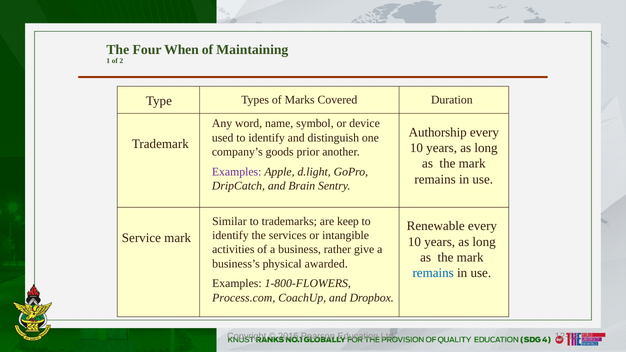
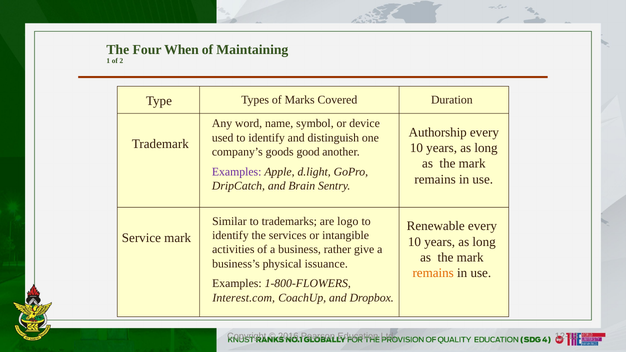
prior: prior -> good (308, 152)
keep: keep -> logo (348, 222)
awarded: awarded -> issuance (326, 264)
remains colour: blue -> orange (433, 273)
Process.com: Process.com -> Interest.com (244, 298)
